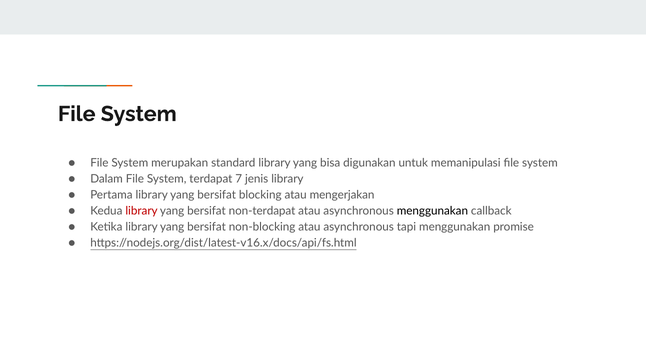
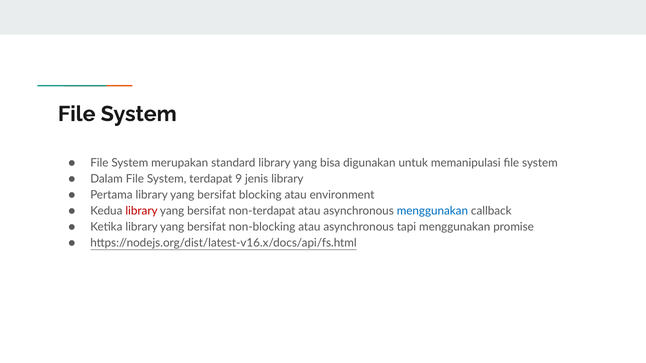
7: 7 -> 9 (239, 179)
mengerjakan: mengerjakan -> environment (342, 195)
menggunakan colour: black -> blue (432, 211)
